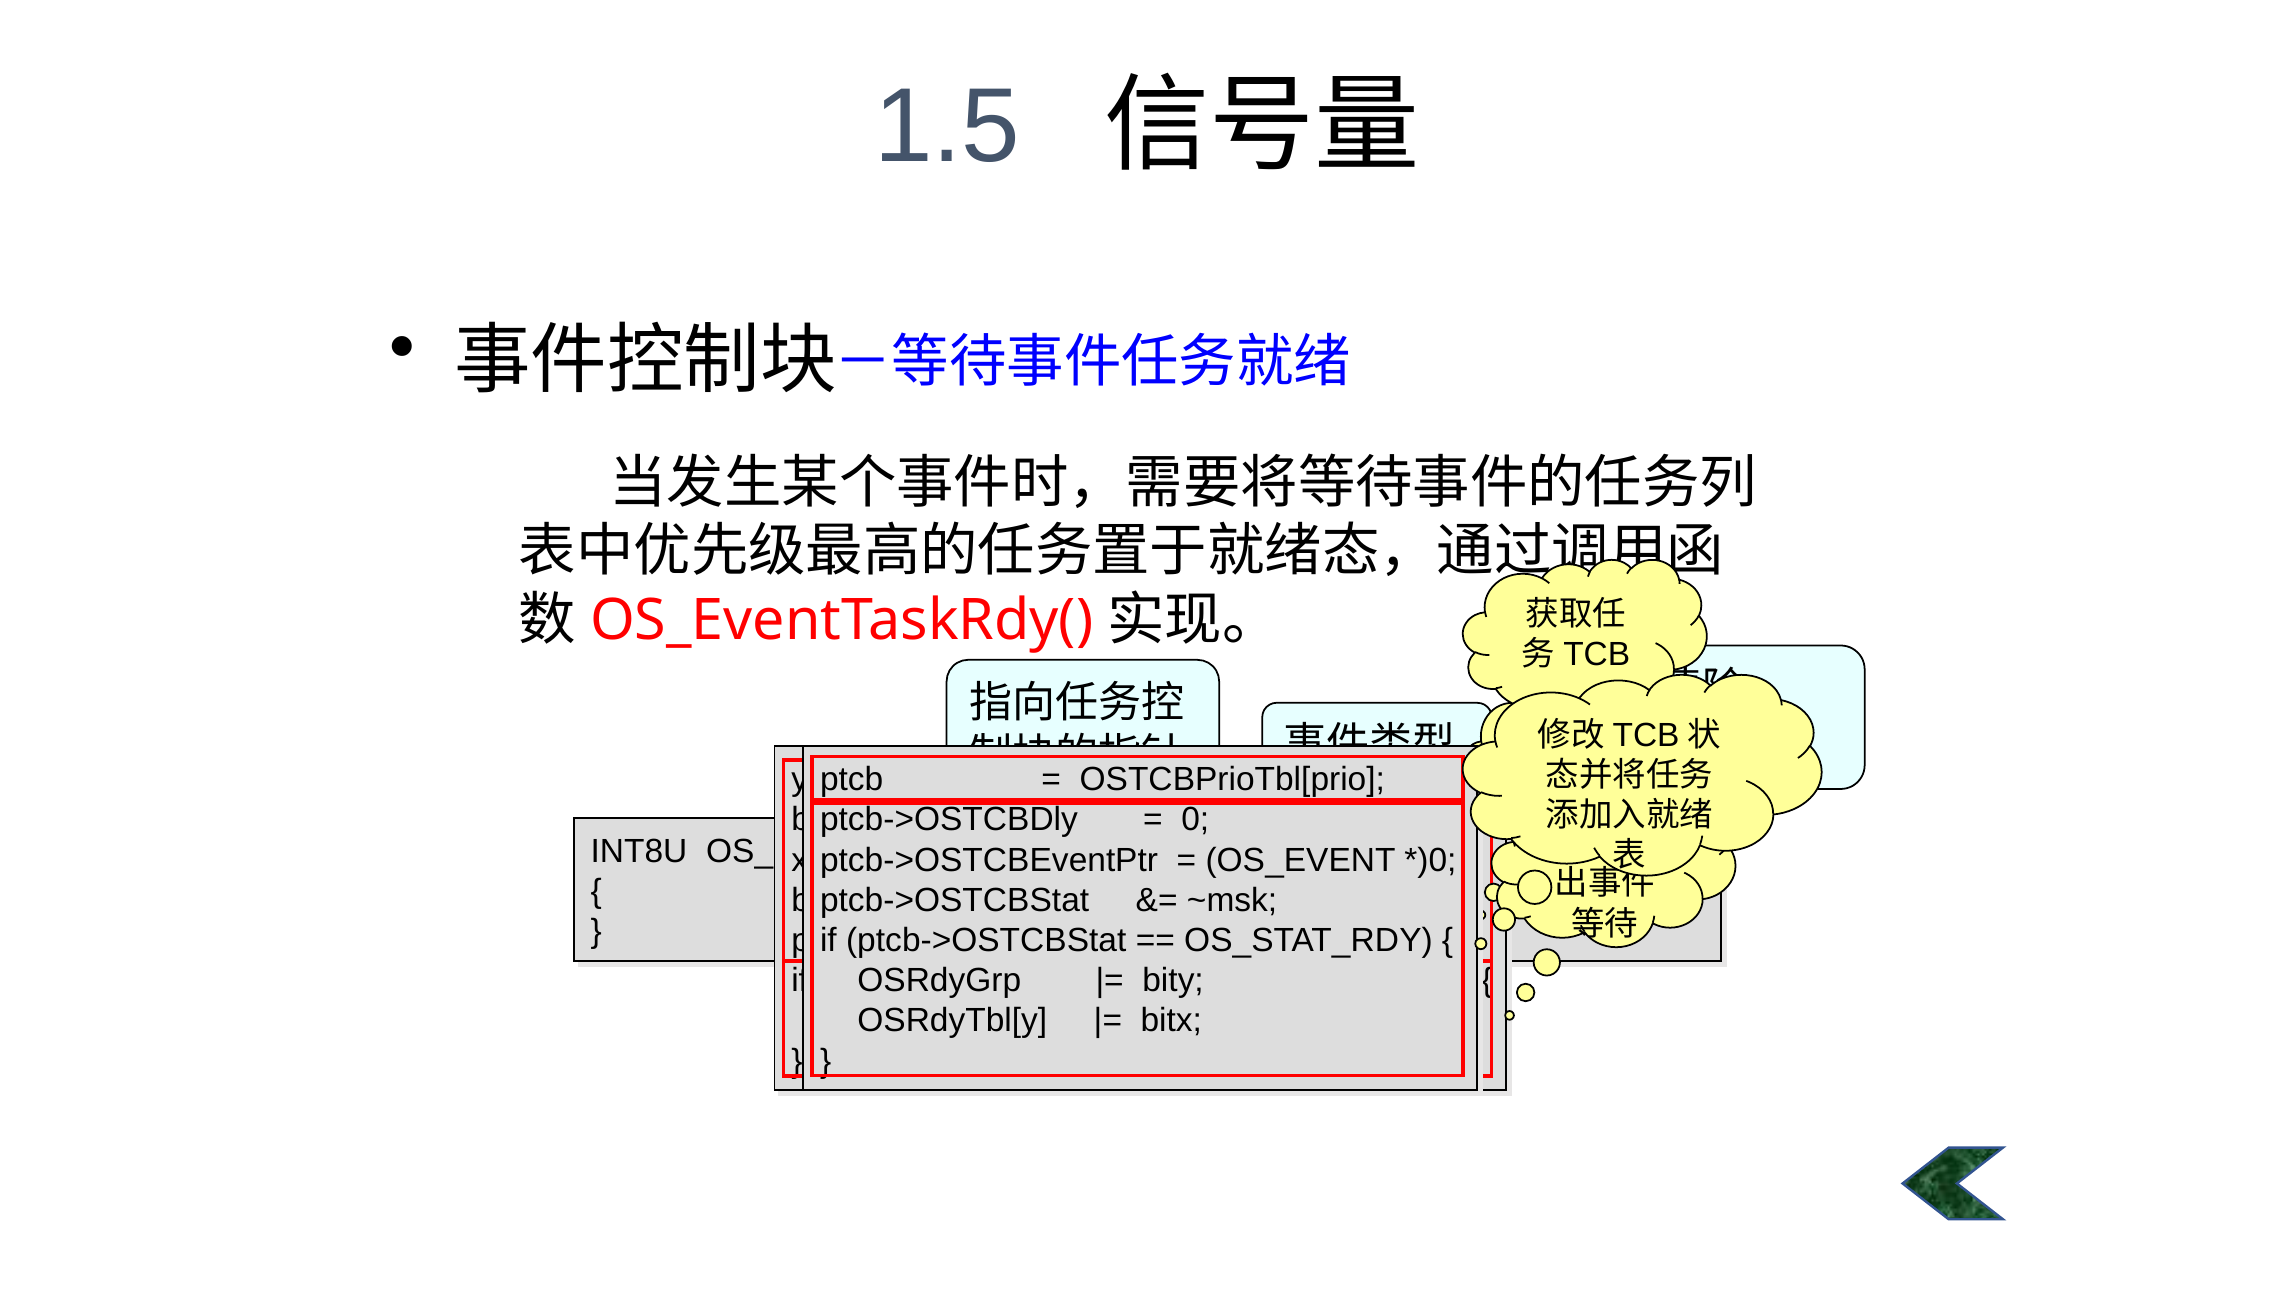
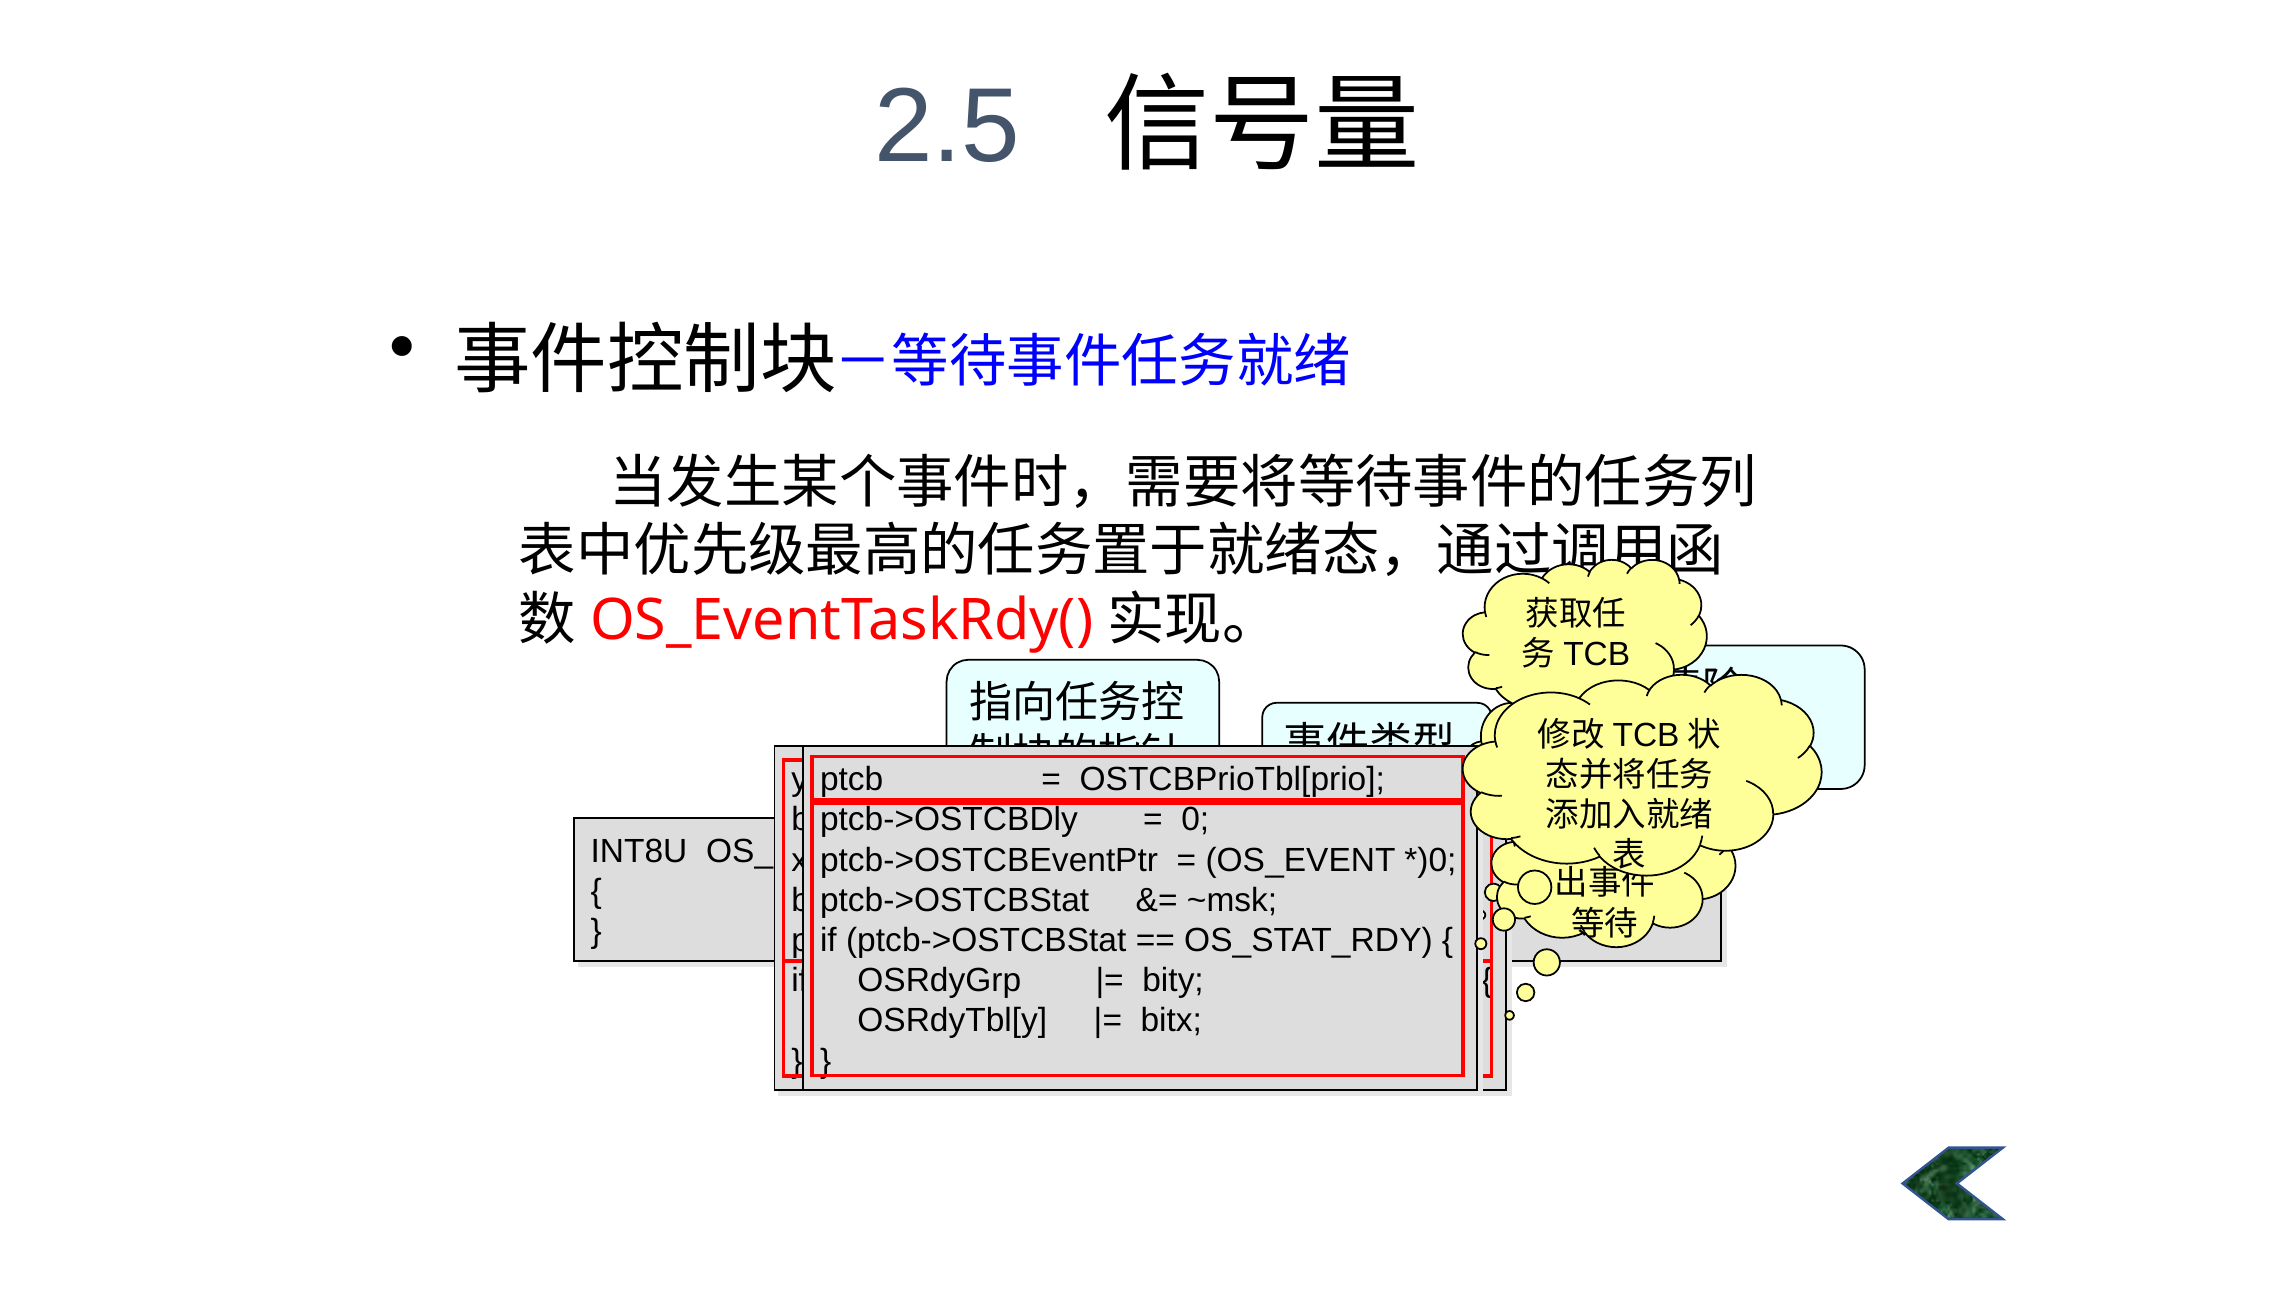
1.5: 1.5 -> 2.5 (947, 127)
